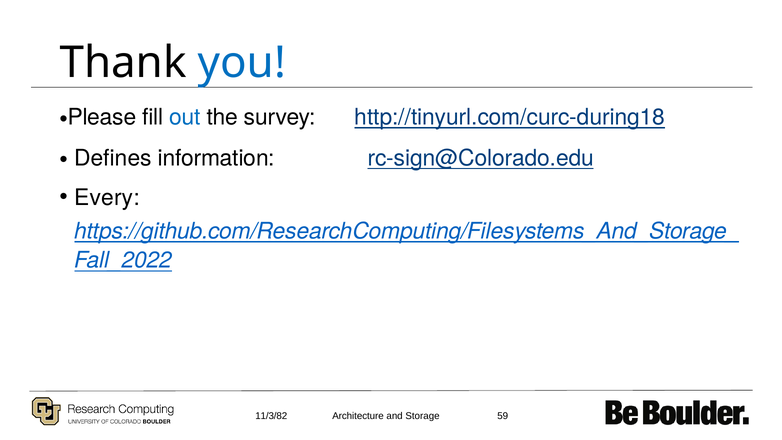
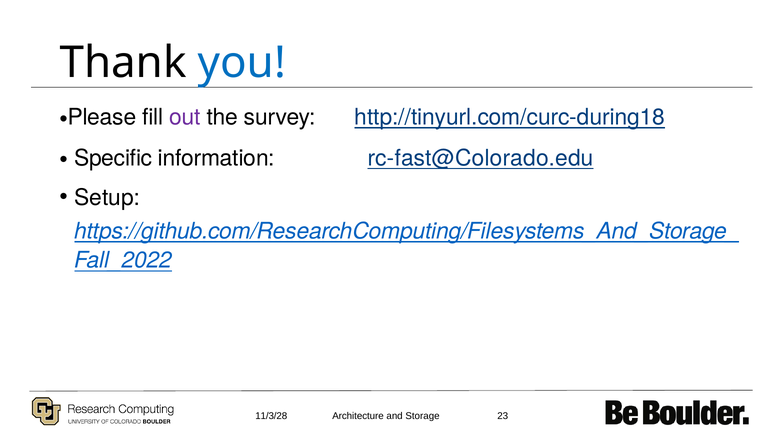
out colour: blue -> purple (185, 117)
Defines: Defines -> Specific (113, 158)
rc-sign@Colorado.edu: rc-sign@Colorado.edu -> rc-fast@Colorado.edu (481, 158)
Every: Every -> Setup (107, 197)
11/3/82: 11/3/82 -> 11/3/28 (271, 416)
59: 59 -> 23 (503, 416)
